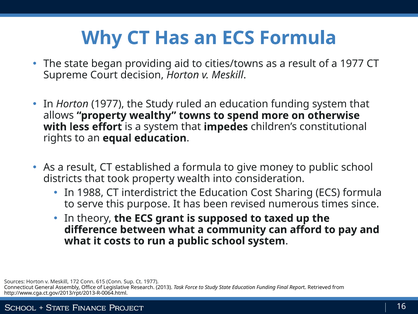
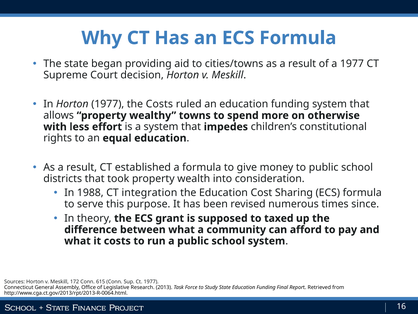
the Study: Study -> Costs (159, 104)
interdistrict: interdistrict -> integration (149, 193)
